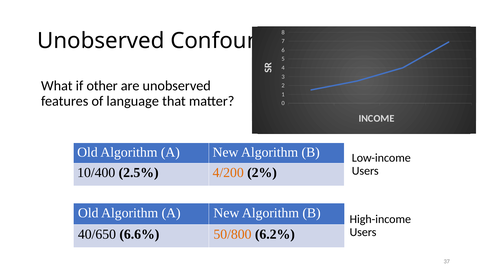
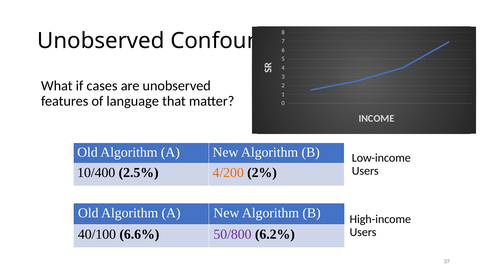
other: other -> cases (102, 86)
40/650: 40/650 -> 40/100 (97, 234)
50/800 colour: orange -> purple (232, 234)
